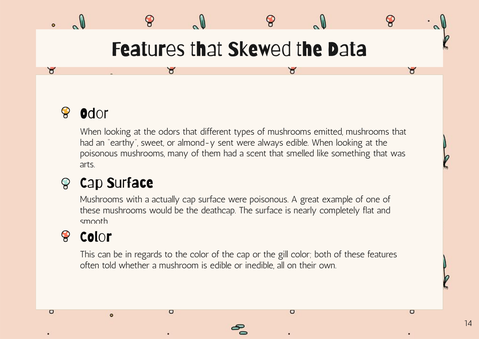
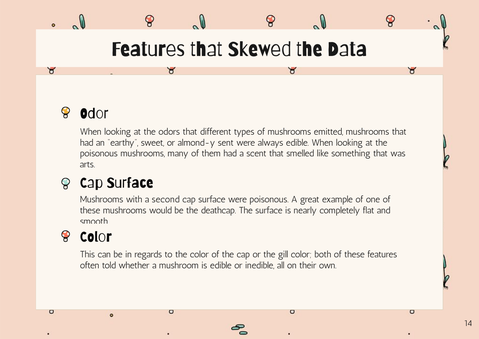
actually: actually -> second (166, 199)
